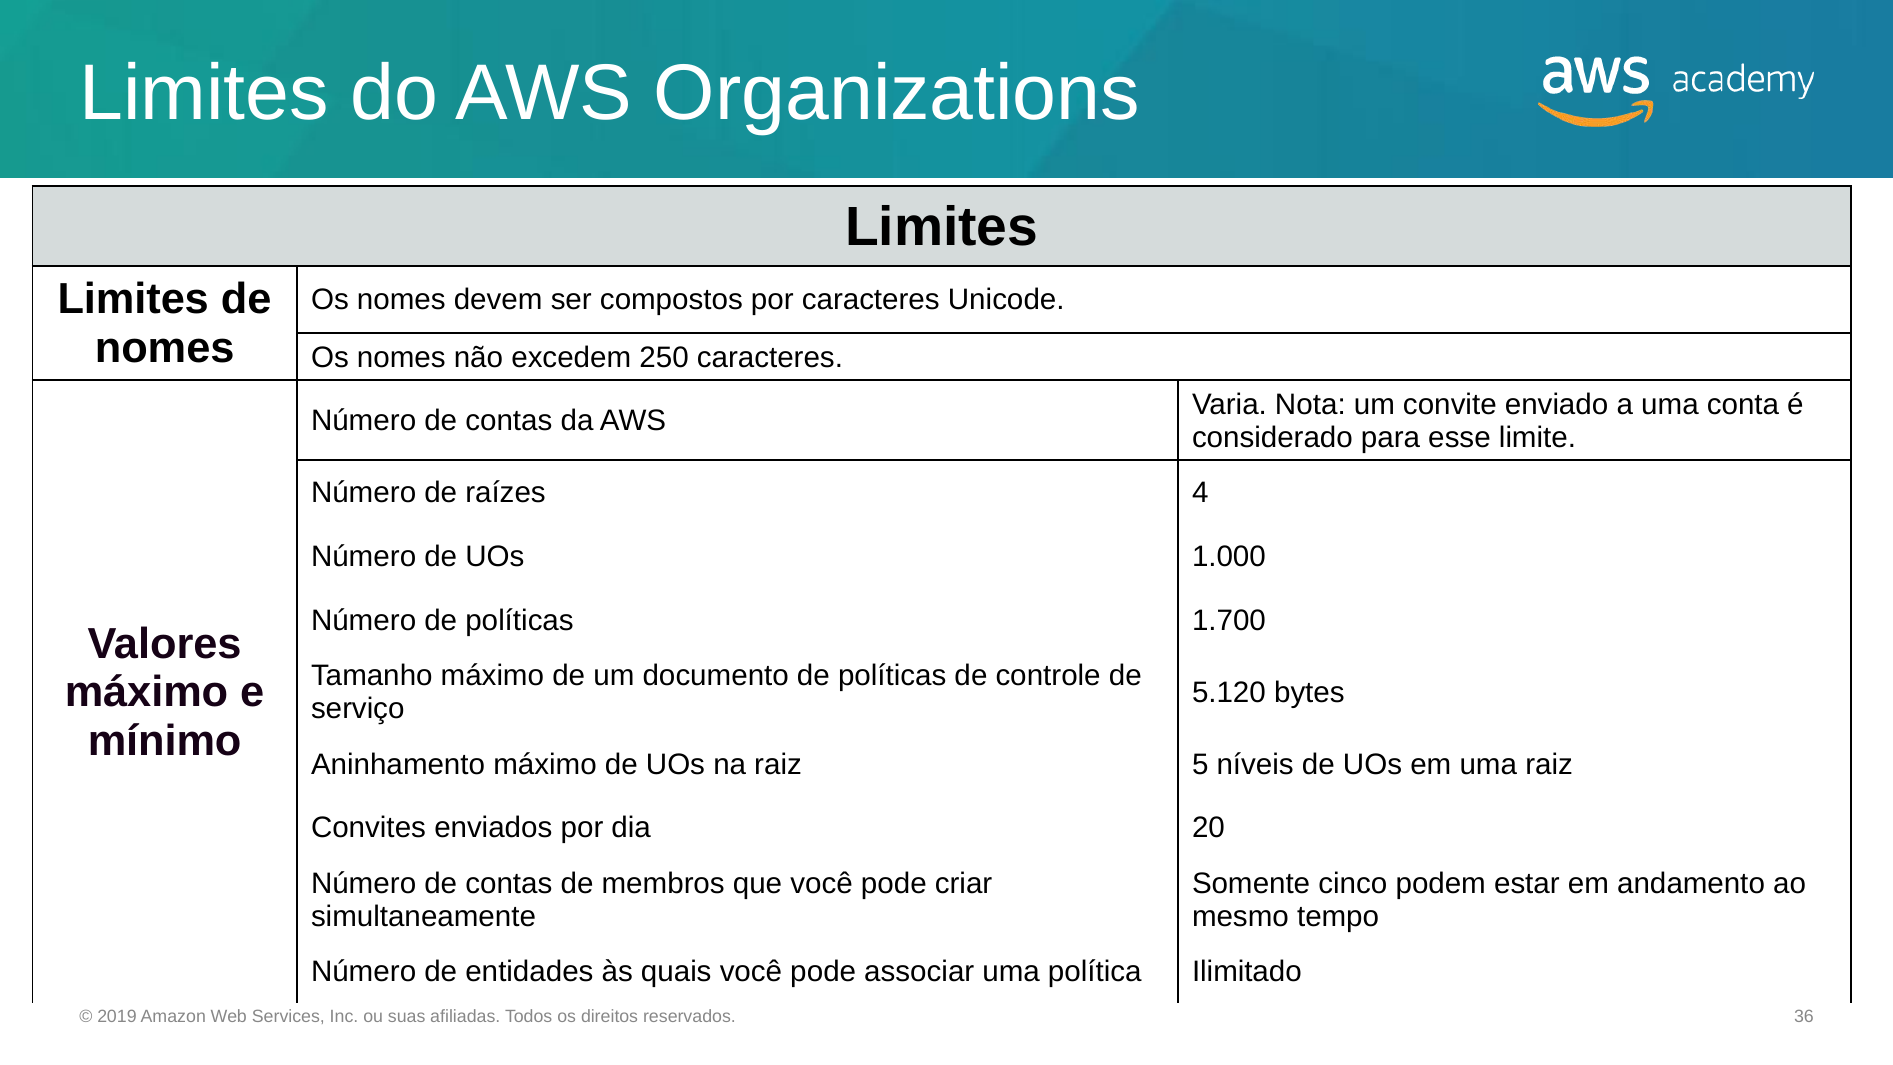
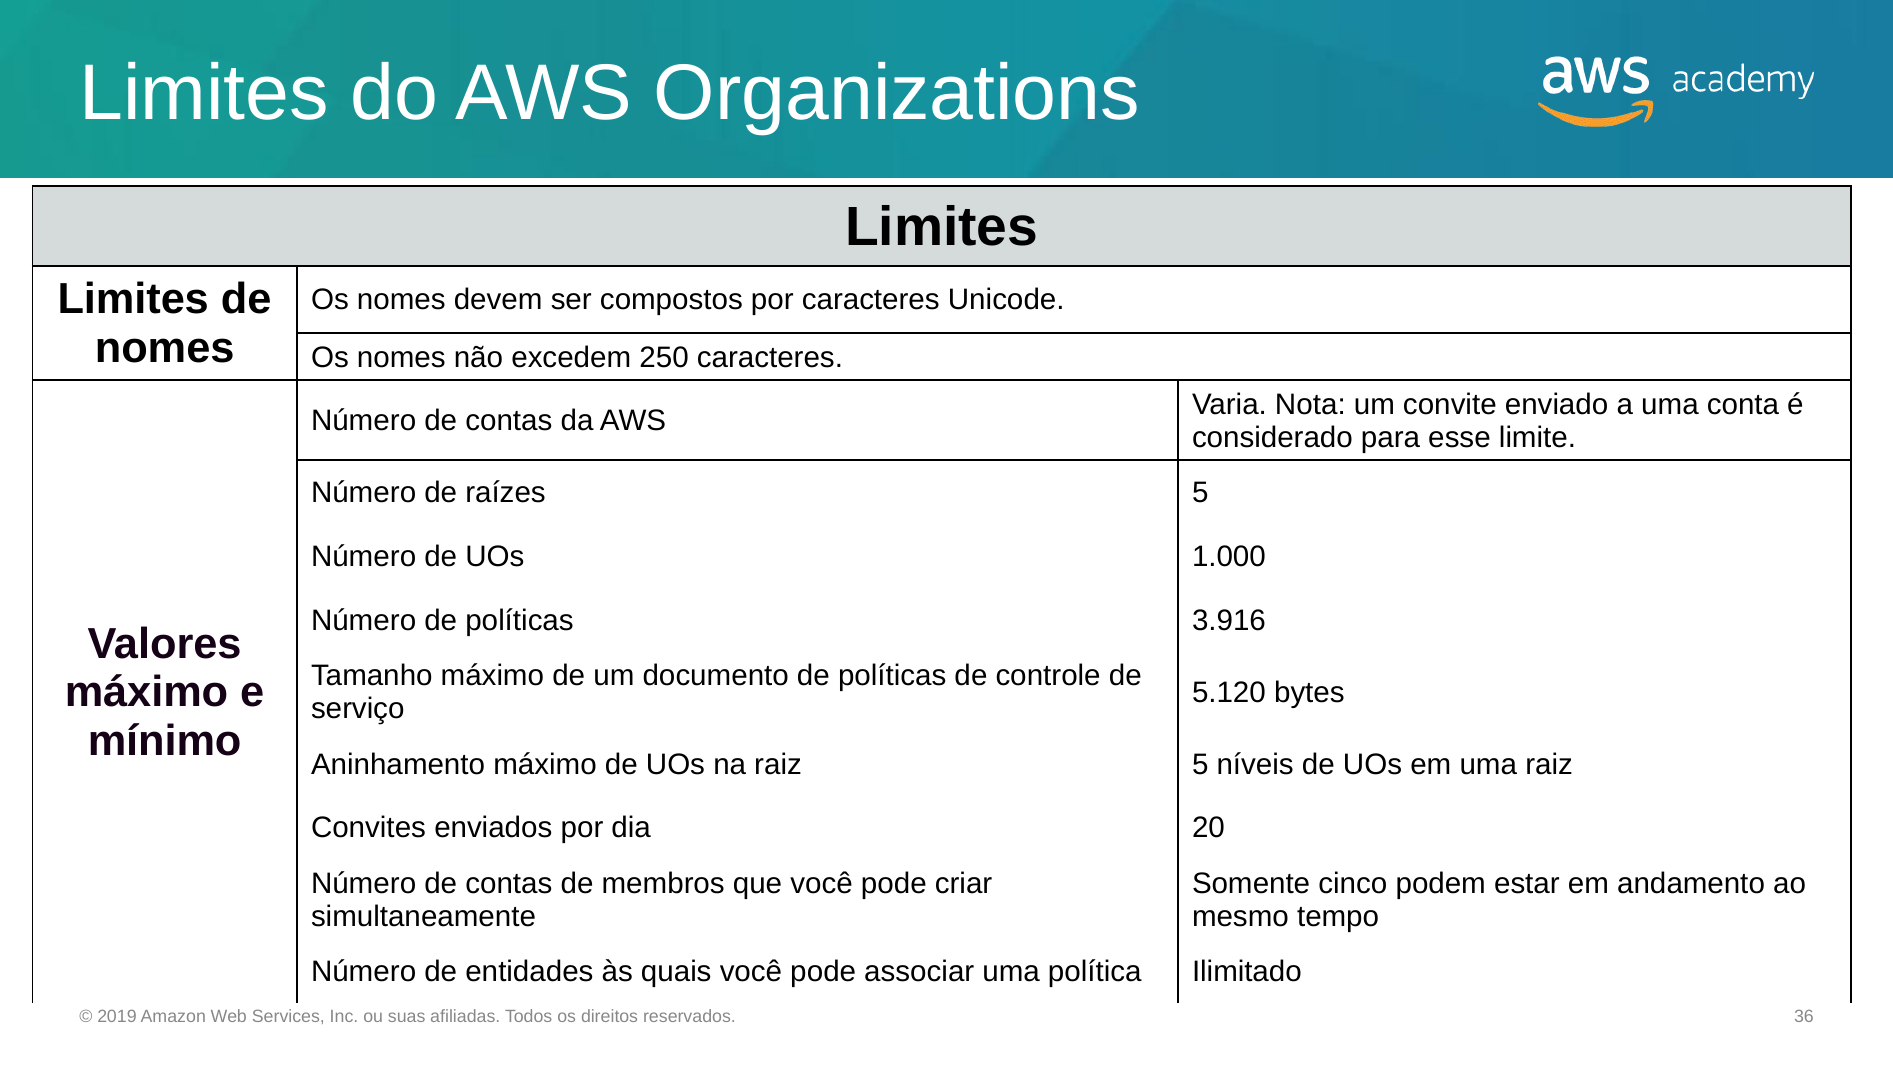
raízes 4: 4 -> 5 (1200, 493)
1.700: 1.700 -> 3.916 (1229, 620)
